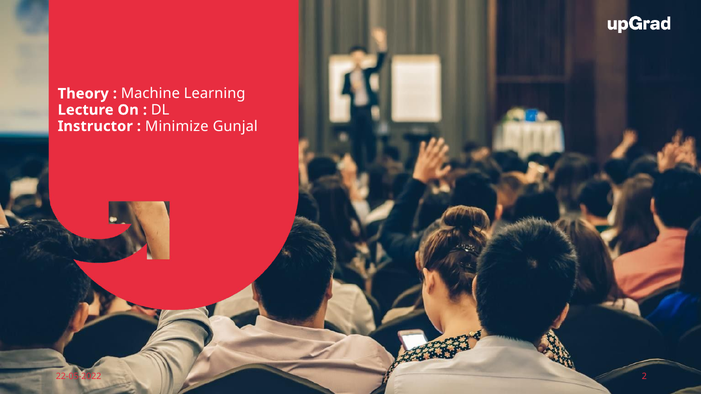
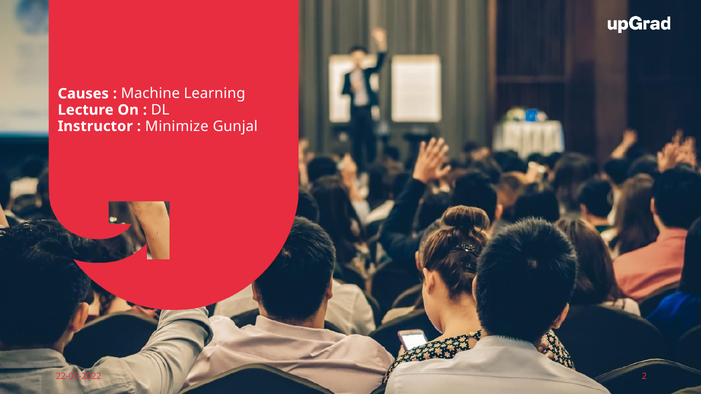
Theory: Theory -> Causes (83, 94)
